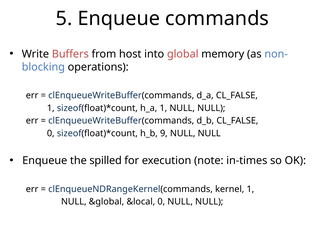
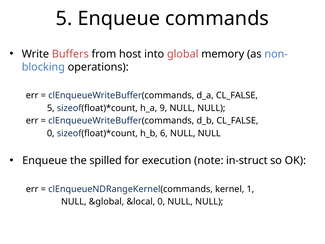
1: 1 -> 5 (51, 108)
h_a 1: 1 -> 9 (163, 108)
9: 9 -> 6 (164, 133)
in-times: in-times -> in-struct (247, 160)
